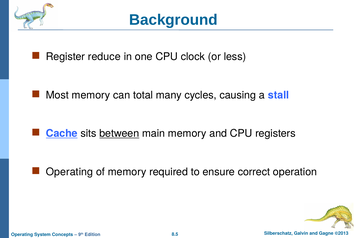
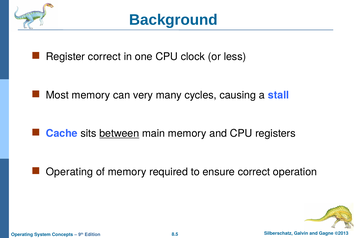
Register reduce: reduce -> correct (104, 57)
total: total -> very (143, 95)
Cache underline: present -> none (62, 133)
